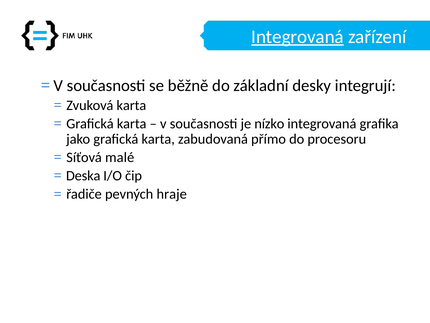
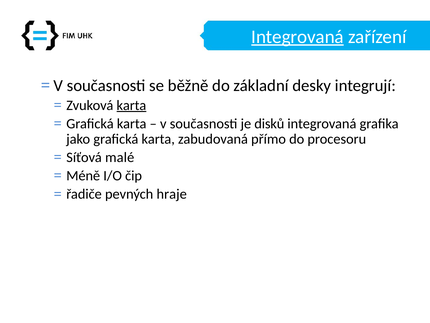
karta underline: none -> present (131, 105)
nízko: nízko -> disků (269, 123)
Deska: Deska -> Méně (83, 176)
